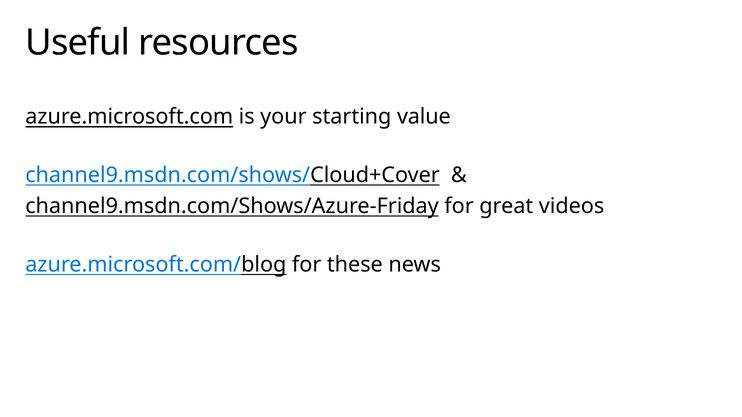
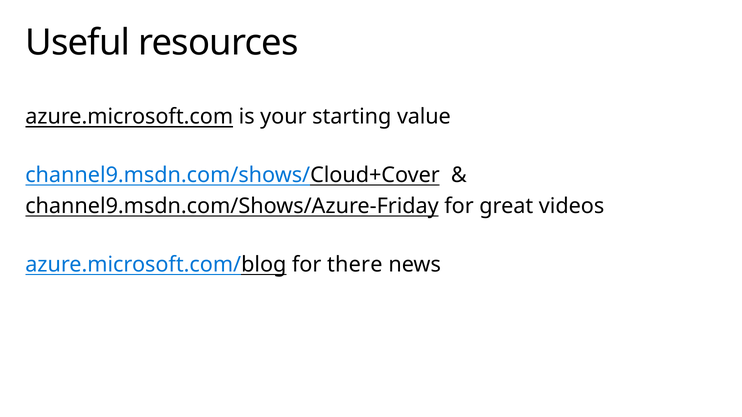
these: these -> there (355, 265)
